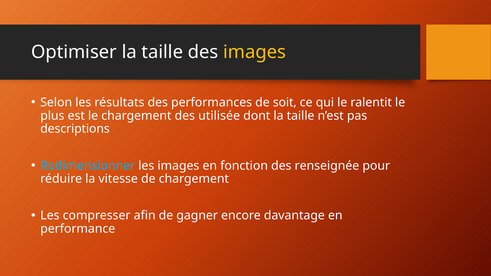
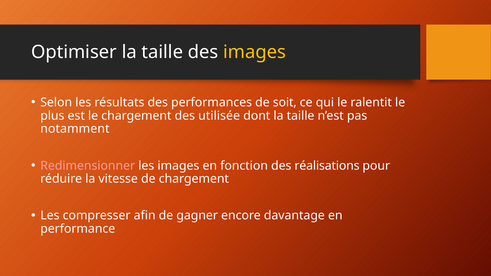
descriptions: descriptions -> notamment (75, 129)
Redimensionner colour: light blue -> pink (88, 166)
renseignée: renseignée -> réalisations (327, 166)
